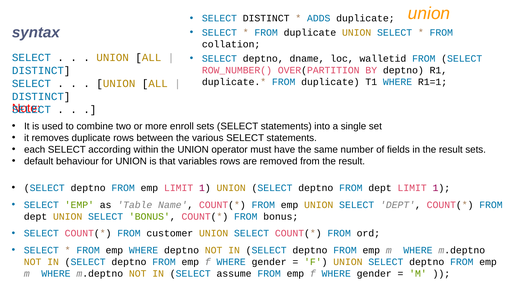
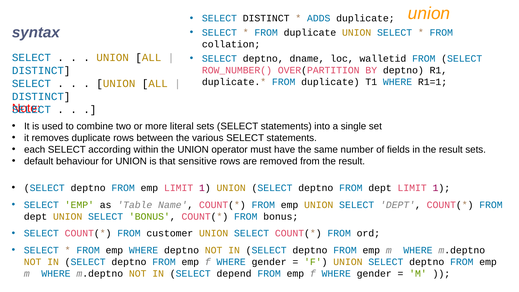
enroll: enroll -> literal (182, 126)
variables: variables -> sensitive (198, 161)
assume: assume -> depend (234, 273)
